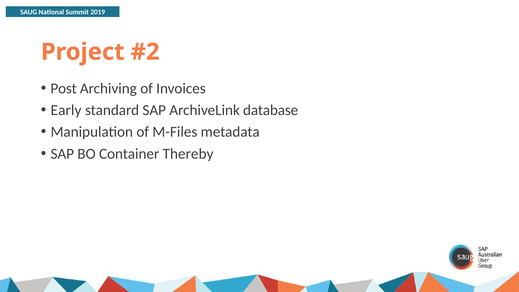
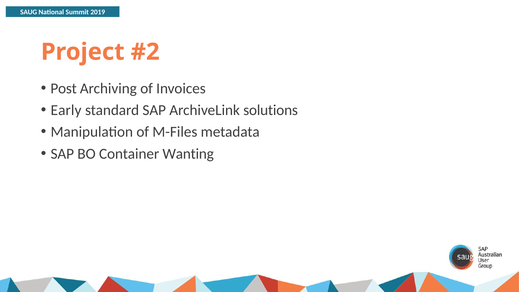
database: database -> solutions (271, 110)
Thereby: Thereby -> Wanting (188, 154)
